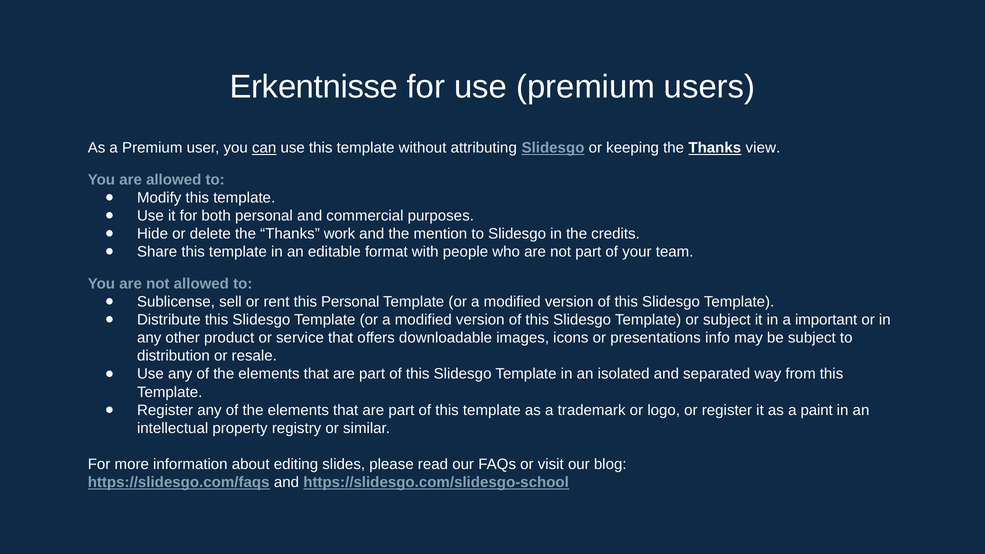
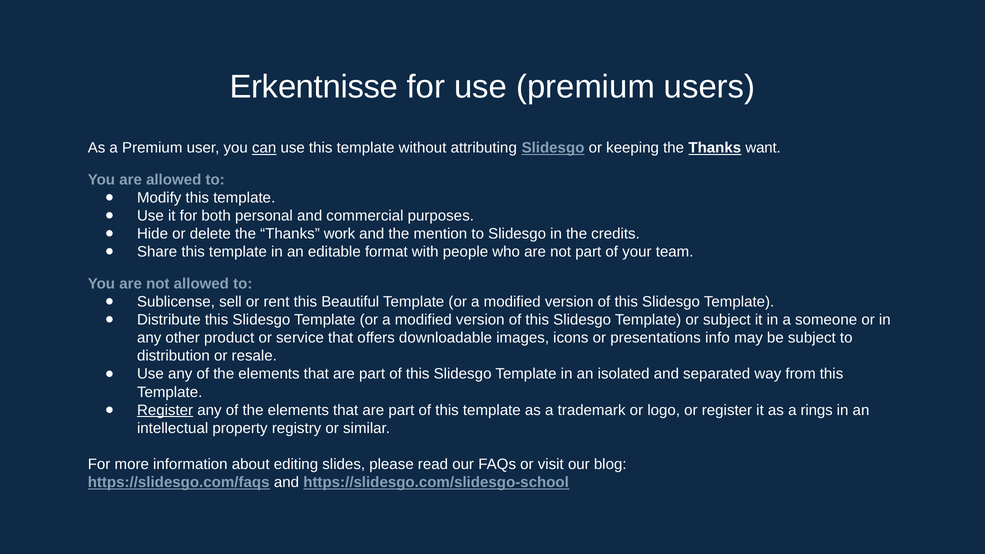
view: view -> want (763, 148)
this Personal: Personal -> Beautiful (350, 302)
important: important -> someone (826, 320)
Register underline: none -> present (165, 410)
paint: paint -> rings (817, 410)
